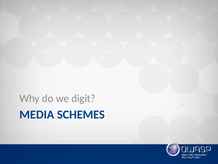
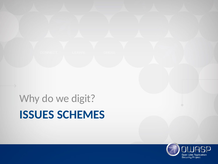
MEDIA: MEDIA -> ISSUES (37, 114)
